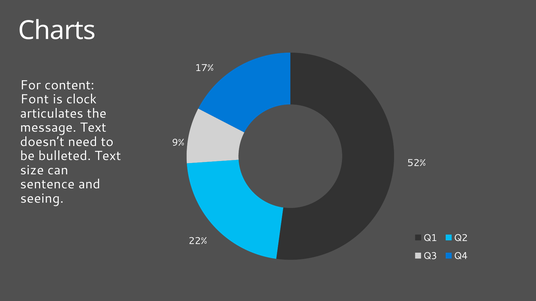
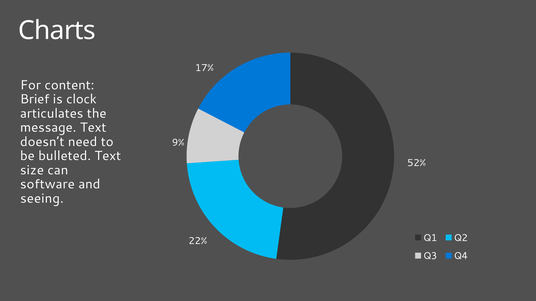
Font: Font -> Brief (35, 99)
sentence: sentence -> software (47, 184)
